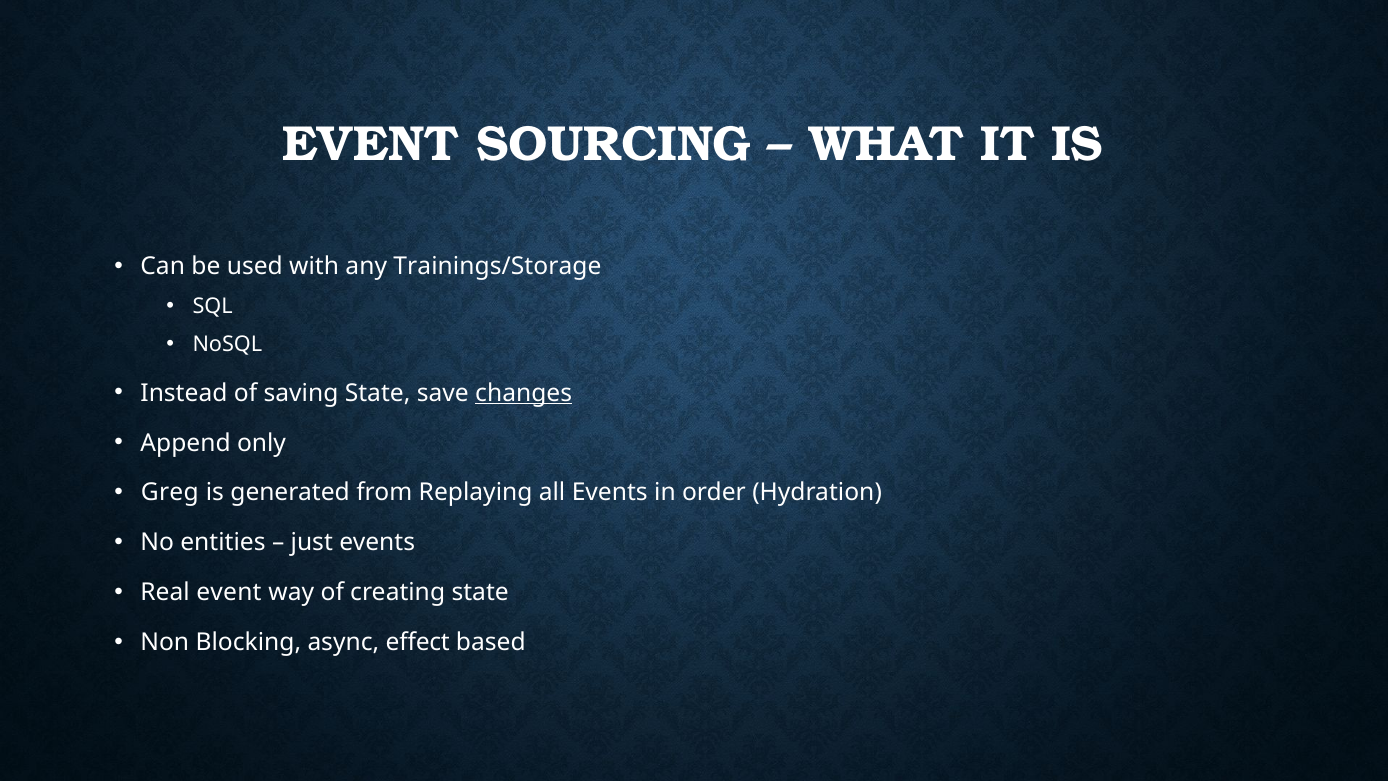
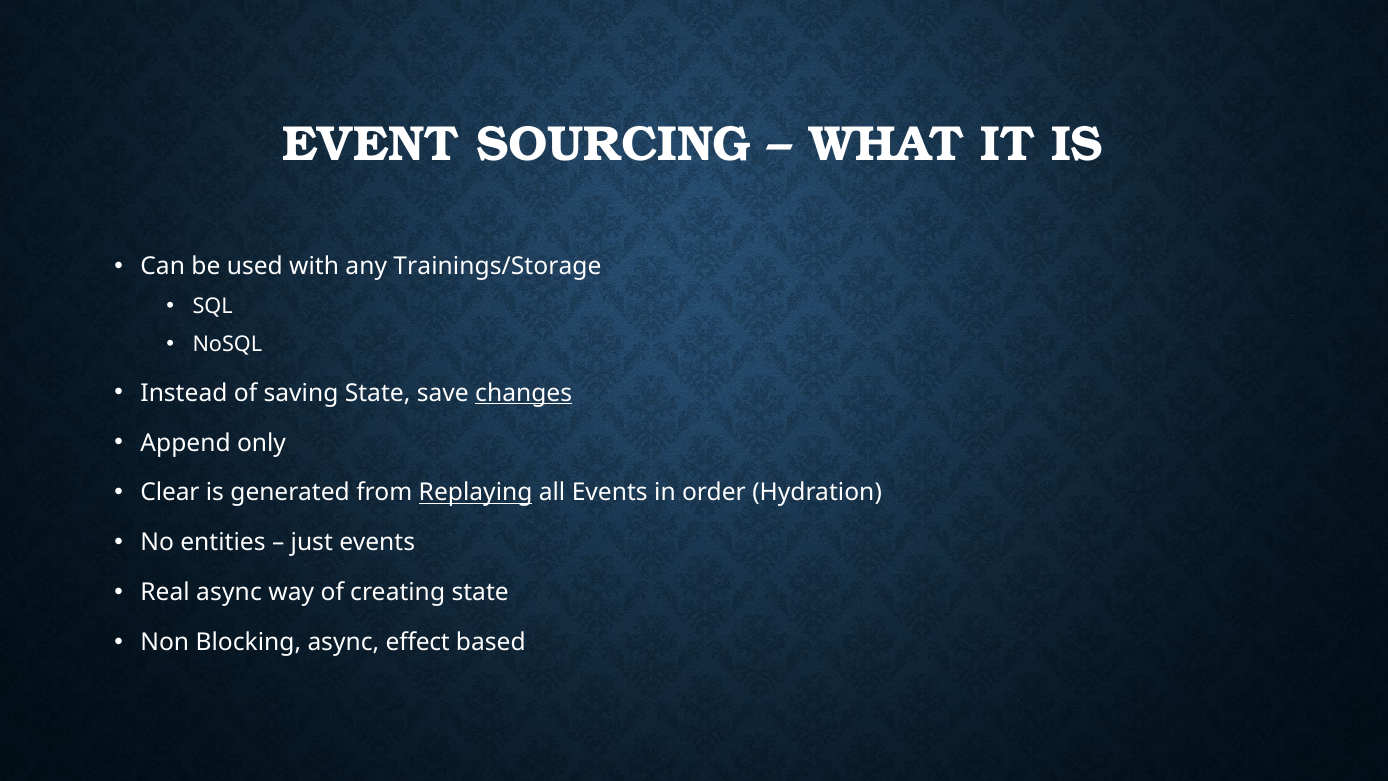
Greg: Greg -> Clear (170, 493)
Replaying underline: none -> present (476, 493)
Real event: event -> async (229, 592)
